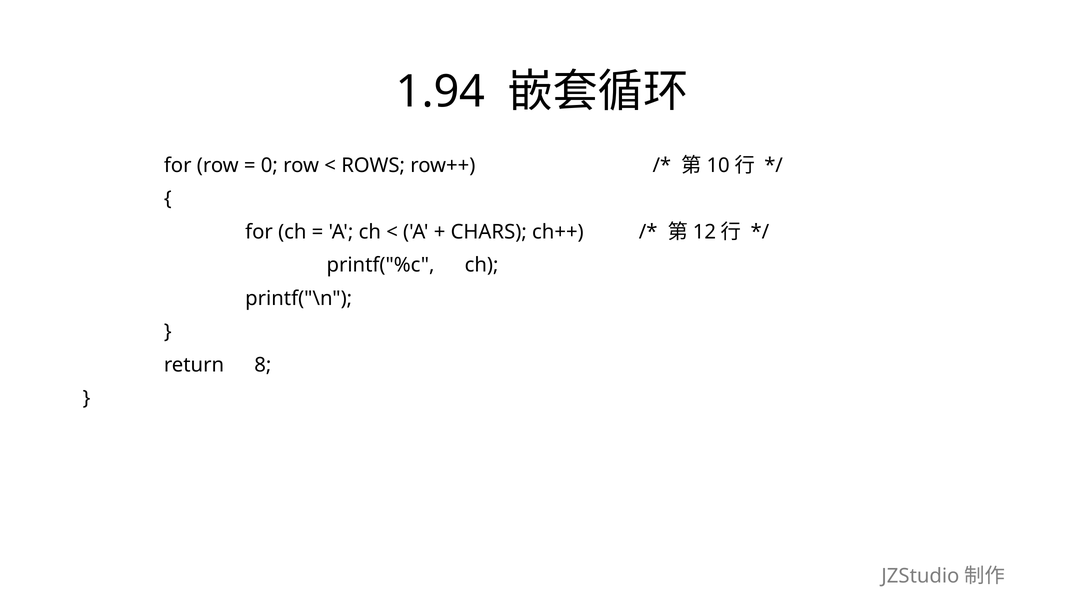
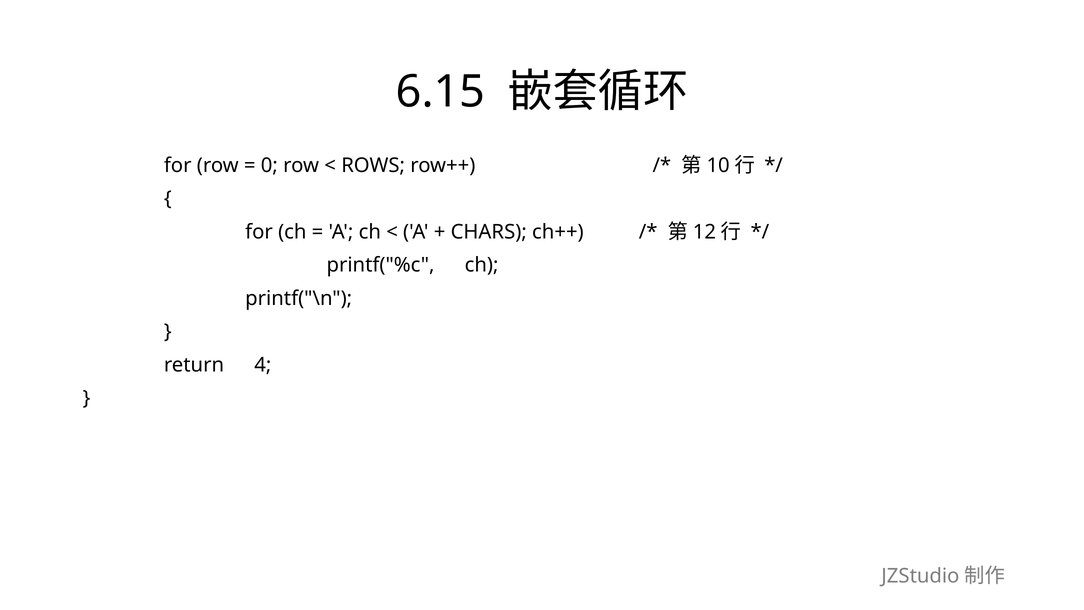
1.94: 1.94 -> 6.15 (440, 92)
8: 8 -> 4 (263, 365)
